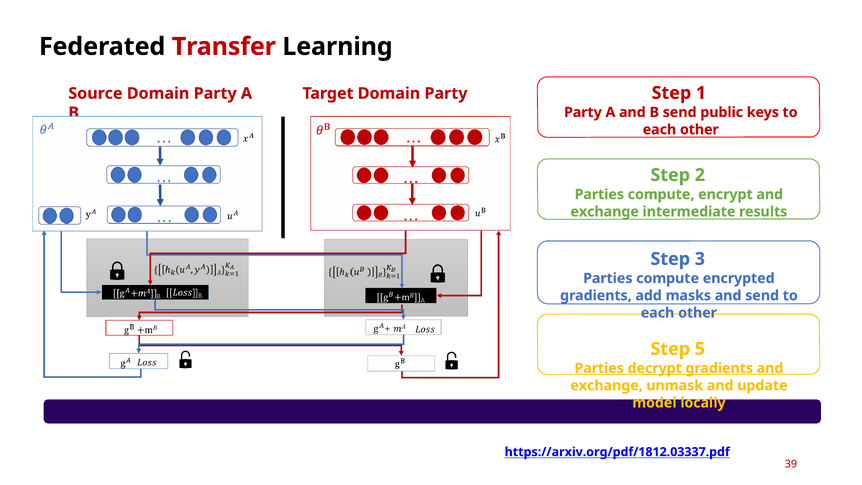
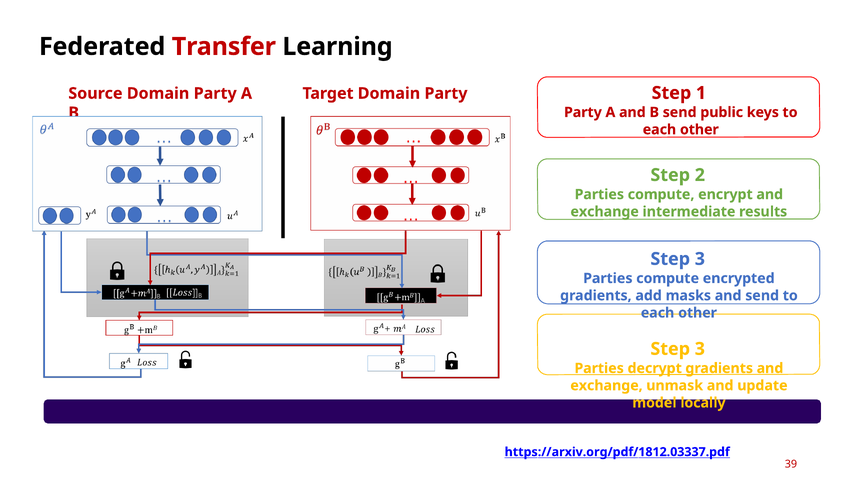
5: 5 -> 3 (700, 349)
